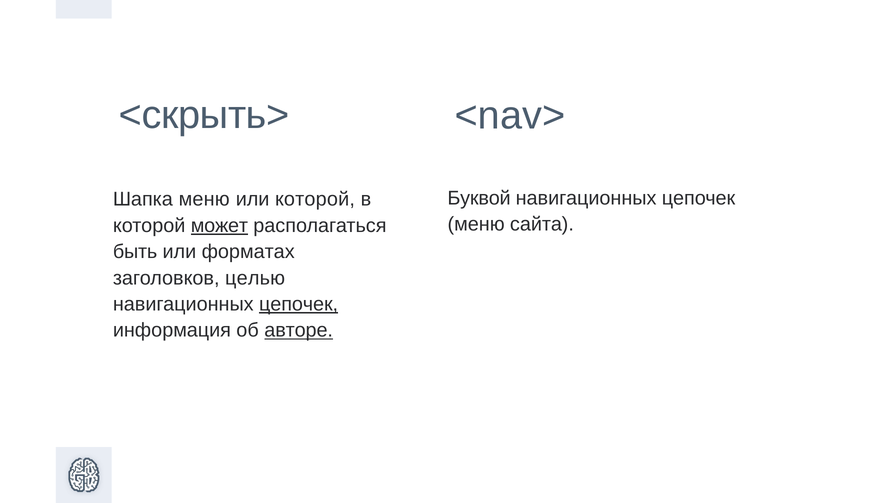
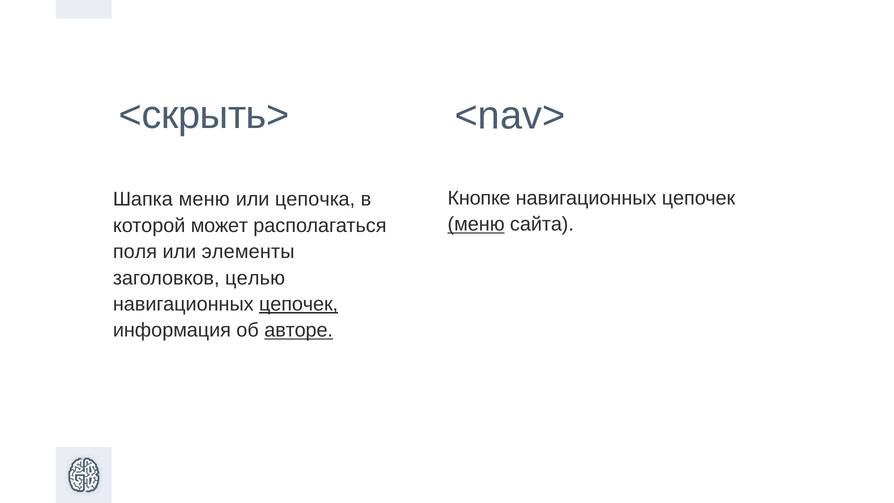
Буквой: Буквой -> Кнопке (479, 198)
или которой: которой -> цепочка (315, 199)
меню underline: none -> present (476, 224)
может underline: present -> none (219, 226)
быть: быть -> поля (135, 252)
форматах: форматах -> элементы (248, 252)
